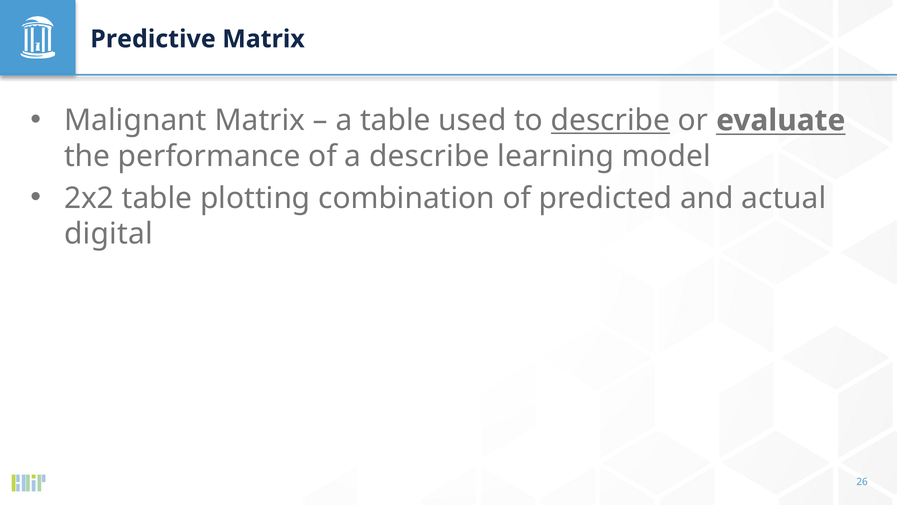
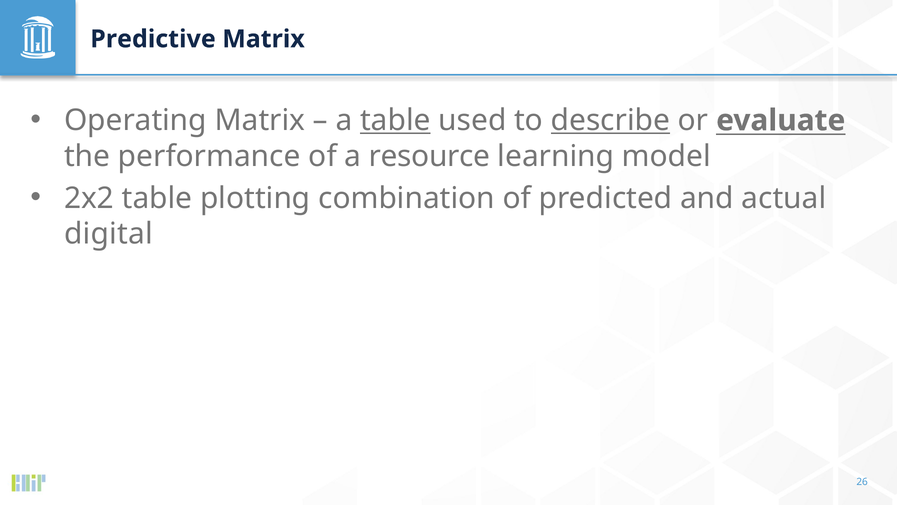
Malignant: Malignant -> Operating (135, 120)
table underline: none -> present (395, 120)
a describe: describe -> resource (429, 156)
